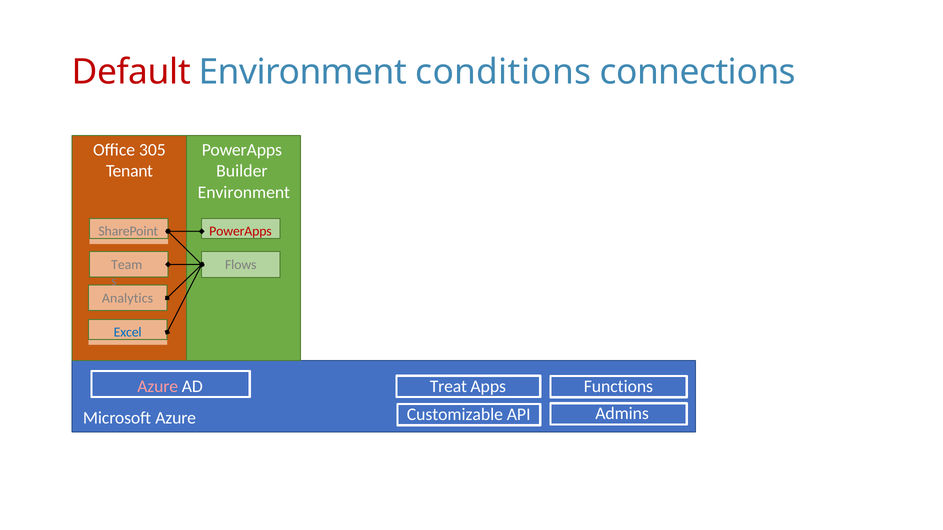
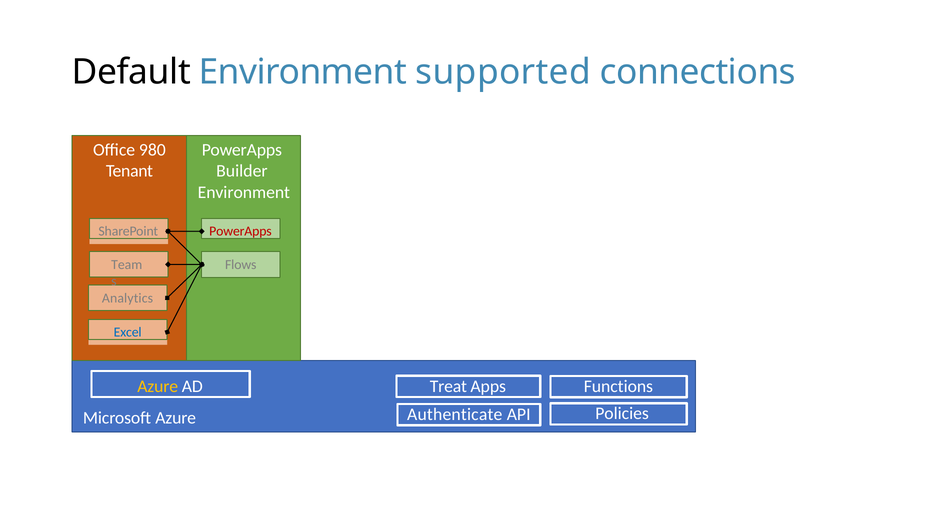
Default colour: red -> black (131, 72)
conditions: conditions -> supported (503, 72)
305: 305 -> 980 (152, 150)
Azure colour: pink -> yellow (158, 387)
Admins: Admins -> Policies (622, 414)
Customizable: Customizable -> Authenticate (455, 415)
